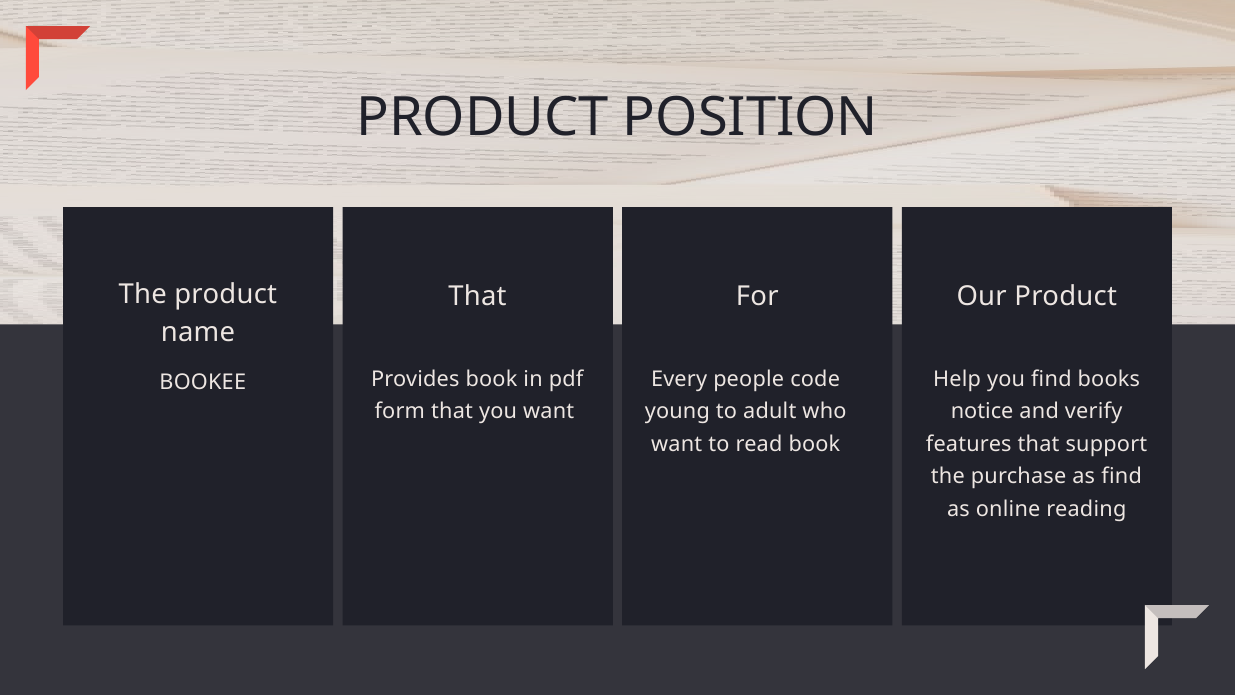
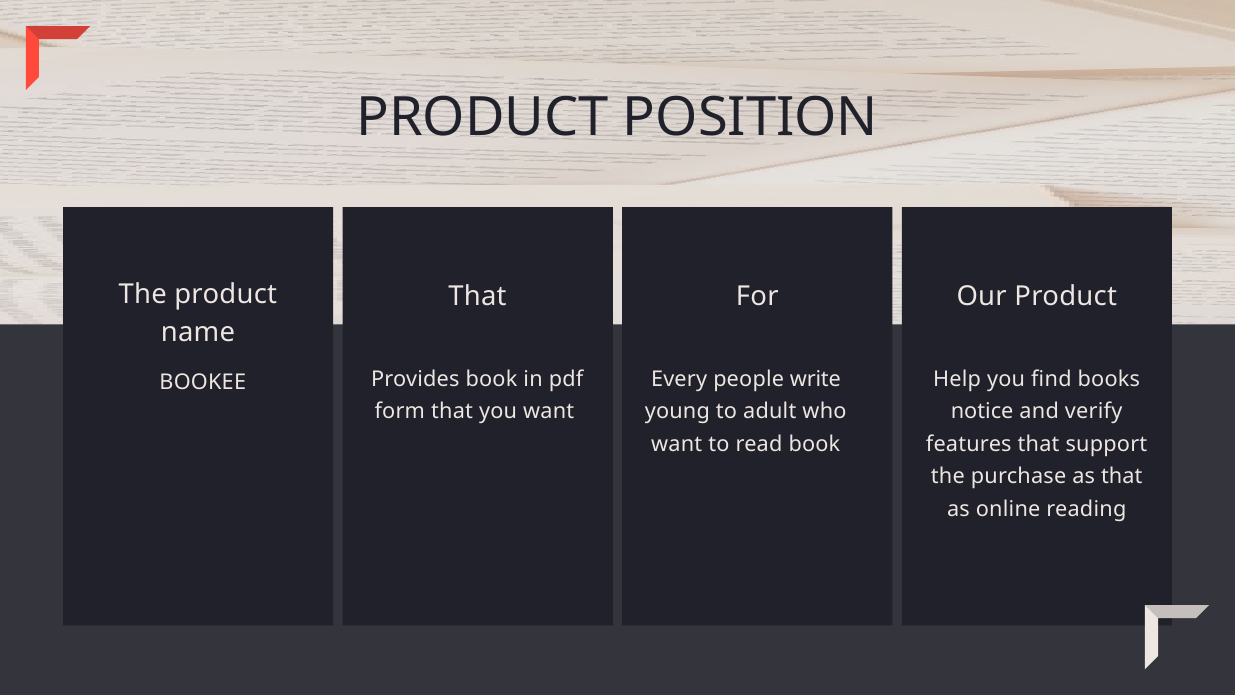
code: code -> write (815, 379)
as find: find -> that (1122, 477)
